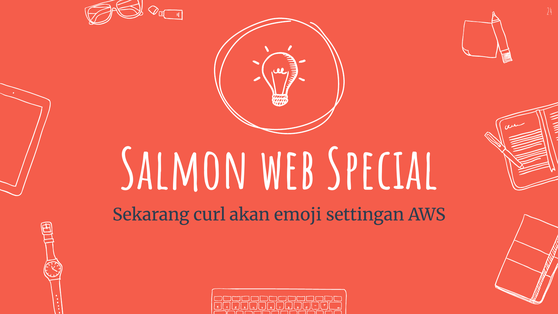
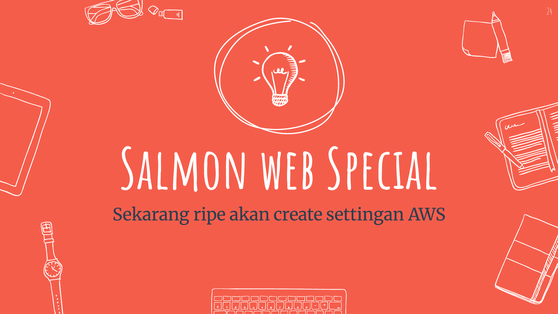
curl: curl -> ripe (210, 215)
emoji: emoji -> create (298, 215)
